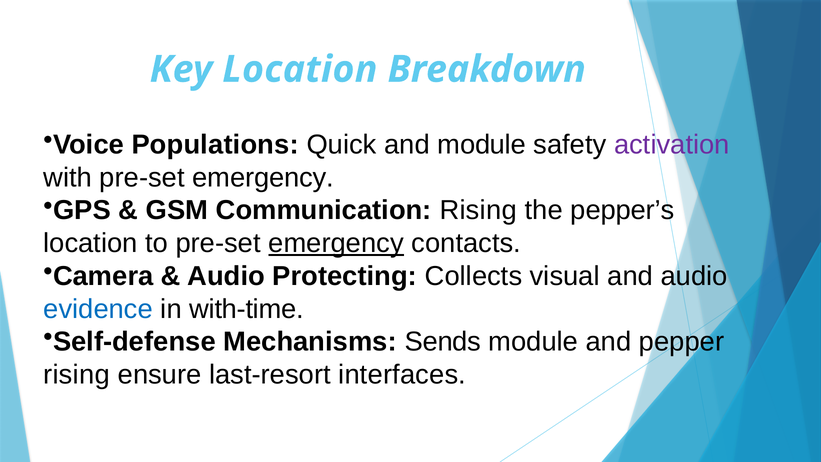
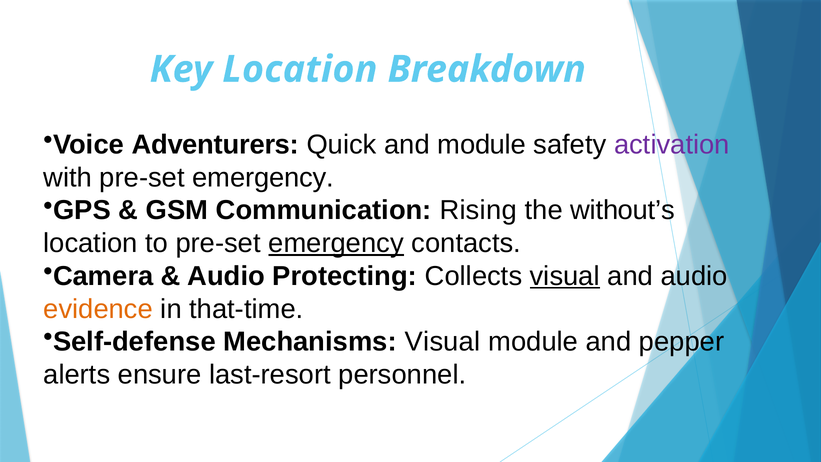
Populations: Populations -> Adventurers (215, 145)
pepper’s: pepper’s -> without’s (623, 210)
visual underline: none -> present (565, 276)
evidence colour: blue -> orange (98, 309)
with-time: with-time -> that-time (246, 309)
Mechanisms Sends: Sends -> Visual (443, 342)
rising: rising -> alerts (77, 375)
interfaces: interfaces -> personnel (402, 375)
